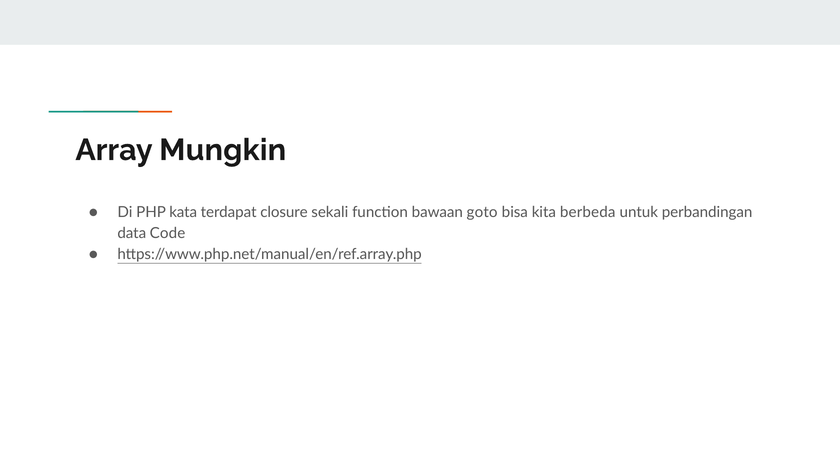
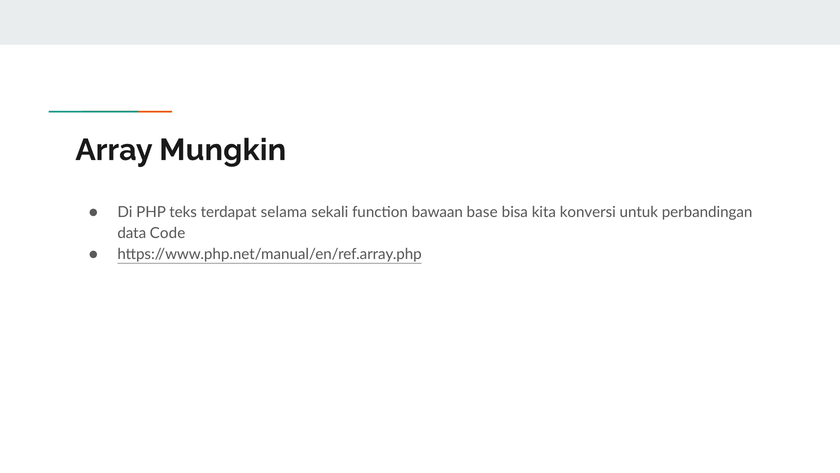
kata: kata -> teks (183, 212)
closure: closure -> selama (284, 212)
goto: goto -> base (482, 212)
berbeda: berbeda -> konversi (588, 212)
